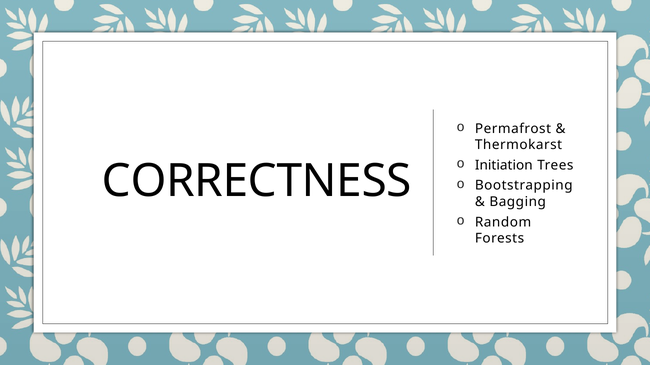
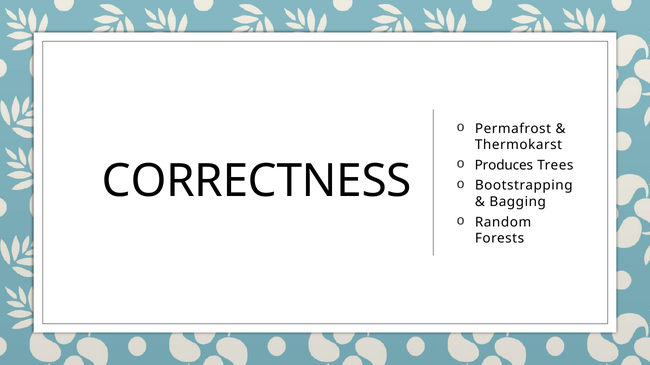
Initiation: Initiation -> Produces (504, 165)
